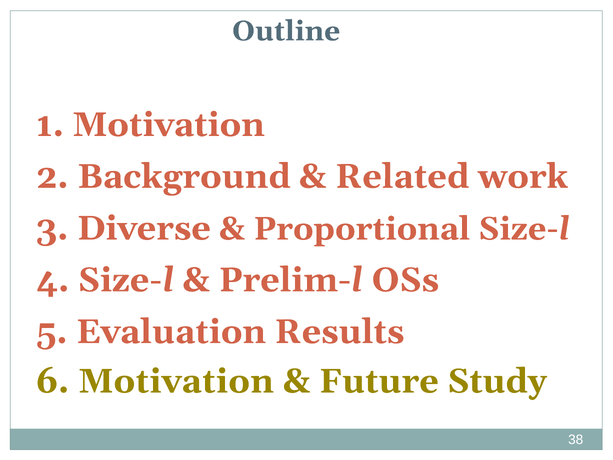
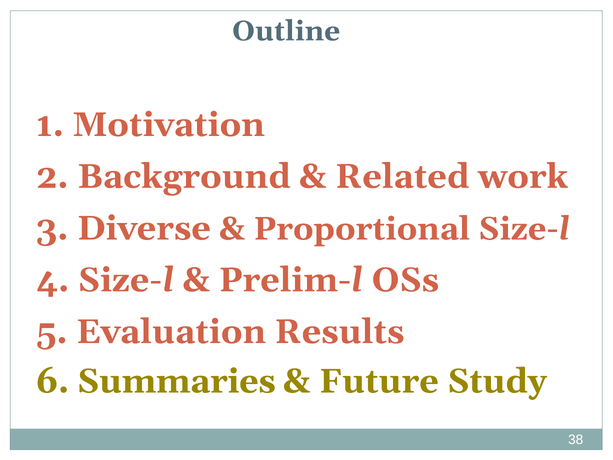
6 Motivation: Motivation -> Summaries (176, 381)
